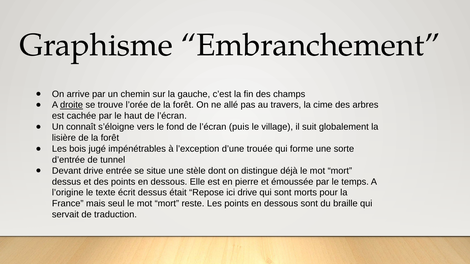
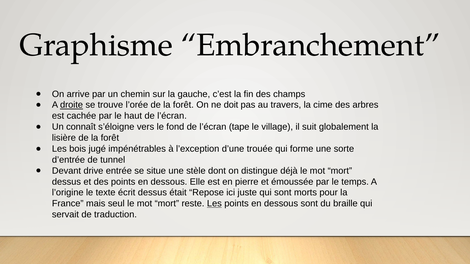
allé: allé -> doit (231, 105)
puis: puis -> tape (239, 127)
ici drive: drive -> juste (247, 193)
Les underline: none -> present (214, 204)
